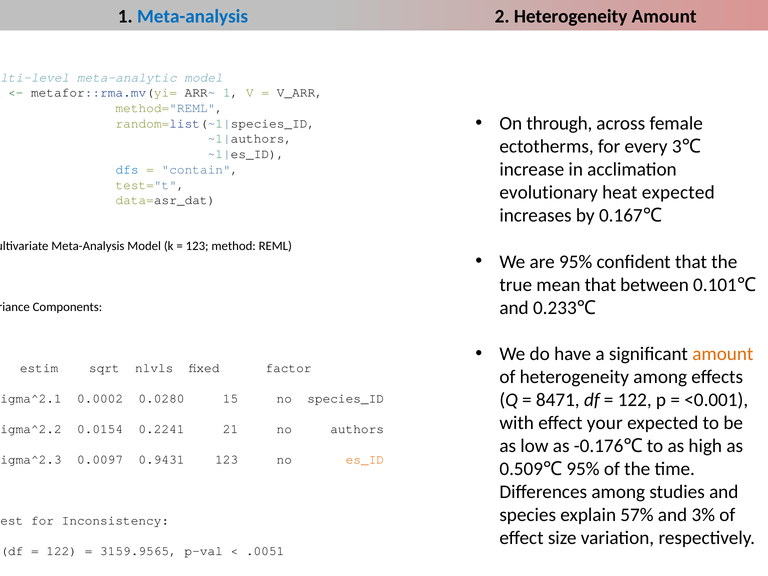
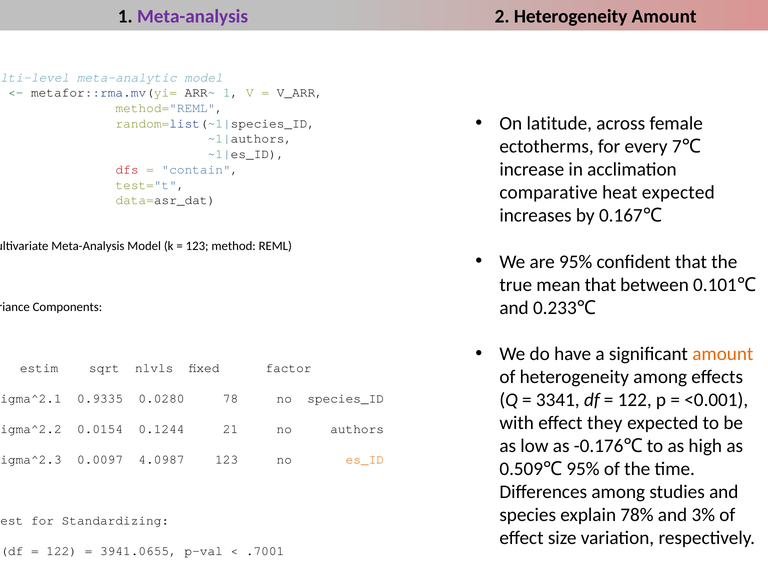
Meta-analysis colour: blue -> purple (193, 17)
through: through -> latitude (559, 123)
3: 3 -> 7 (677, 146)
dfs colour: blue -> red (127, 169)
evolutionary: evolutionary -> comparative (549, 193)
8471: 8471 -> 3341 (558, 400)
0.0002: 0.0002 -> 0.9335 (100, 398)
15: 15 -> 78 (231, 398)
your: your -> they (605, 423)
0.2241: 0.2241 -> 0.1244 (161, 429)
0.9431: 0.9431 -> 4.0987 (161, 459)
57%: 57% -> 78% (637, 515)
Inconsistency: Inconsistency -> Standardizing (115, 520)
3159.9565: 3159.9565 -> 3941.0655 (138, 551)
.0051: .0051 -> .7001 (265, 551)
